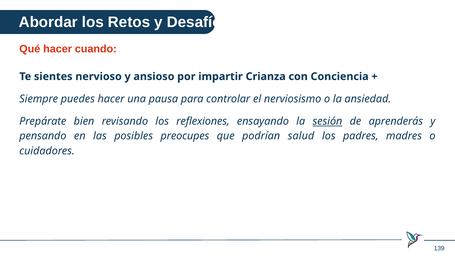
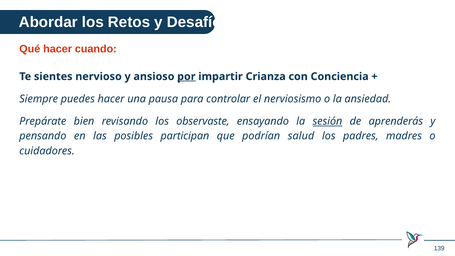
por underline: none -> present (186, 76)
reflexiones: reflexiones -> observaste (203, 121)
preocupes: preocupes -> participan (185, 136)
